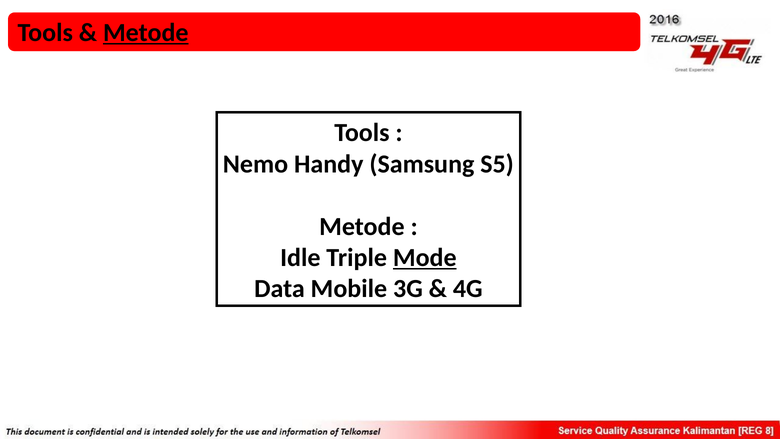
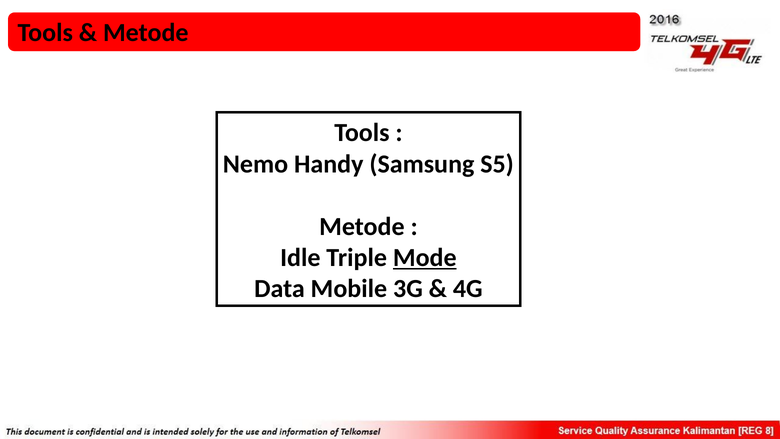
Metode underline: present -> none (146, 33)
